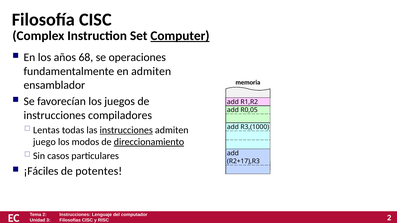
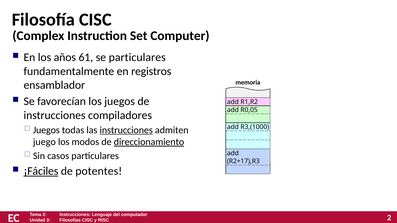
Computer underline: present -> none (180, 36)
68: 68 -> 61 (86, 57)
se operaciones: operaciones -> particulares (137, 57)
en admiten: admiten -> registros (151, 71)
Lentas: Lentas -> Juegos (46, 130)
¡Fáciles underline: none -> present (41, 171)
